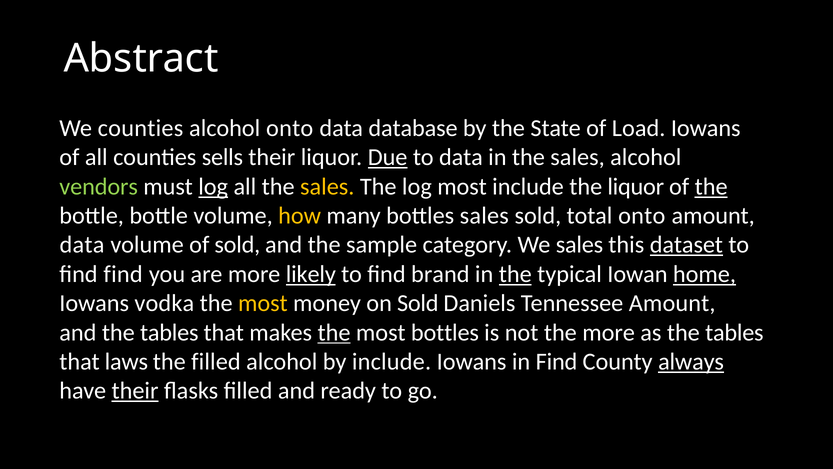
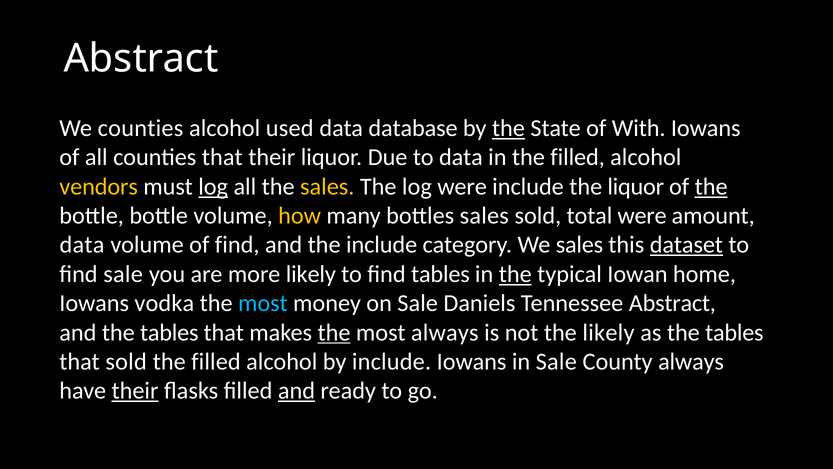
alcohol onto: onto -> used (290, 128)
the underline: none -> present (508, 128)
Load: Load -> With (639, 128)
counties sells: sells -> that (222, 157)
Due underline: present -> none (388, 157)
in the sales: sales -> filled (578, 157)
vendors colour: light green -> yellow (99, 186)
log most: most -> were (462, 186)
total onto: onto -> were (642, 216)
of sold: sold -> find (237, 245)
the sample: sample -> include (382, 245)
find find: find -> sale (123, 274)
likely underline: present -> none (311, 274)
find brand: brand -> tables (440, 274)
home underline: present -> none (704, 274)
most colour: yellow -> light blue (263, 303)
on Sold: Sold -> Sale (418, 303)
Tennessee Amount: Amount -> Abstract (672, 303)
most bottles: bottles -> always (445, 332)
the more: more -> likely (609, 332)
that laws: laws -> sold (126, 361)
in Find: Find -> Sale (556, 361)
always underline: present -> none (691, 361)
and underline: none -> present (296, 391)
